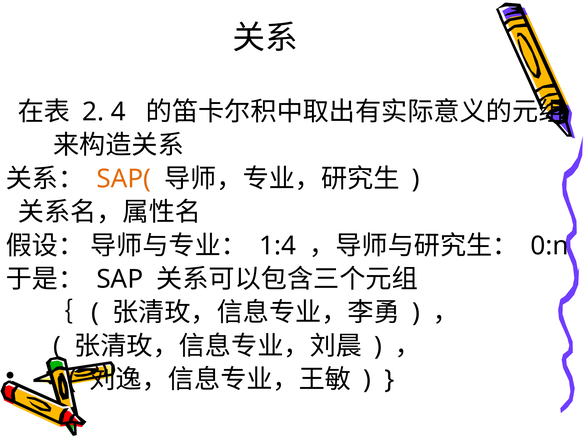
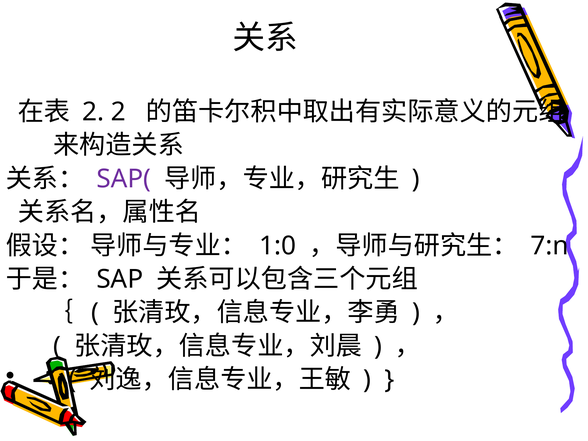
2 4: 4 -> 2 (118, 112)
SAP( colour: orange -> purple (124, 179)
1:4: 1:4 -> 1:0 (278, 246)
0:n: 0:n -> 7:n (550, 246)
